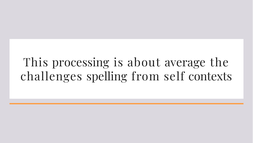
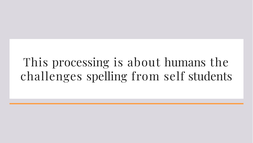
average: average -> humans (185, 62)
contexts: contexts -> students (210, 76)
